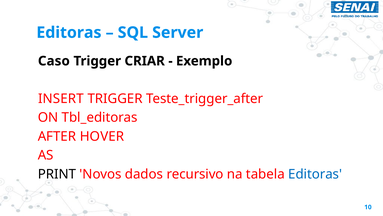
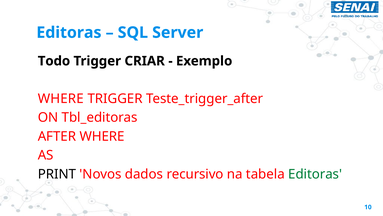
Caso: Caso -> Todo (54, 61)
INSERT: INSERT -> WHERE (61, 98)
AFTER HOVER: HOVER -> WHERE (102, 136)
Editoras colour: blue -> green (315, 174)
